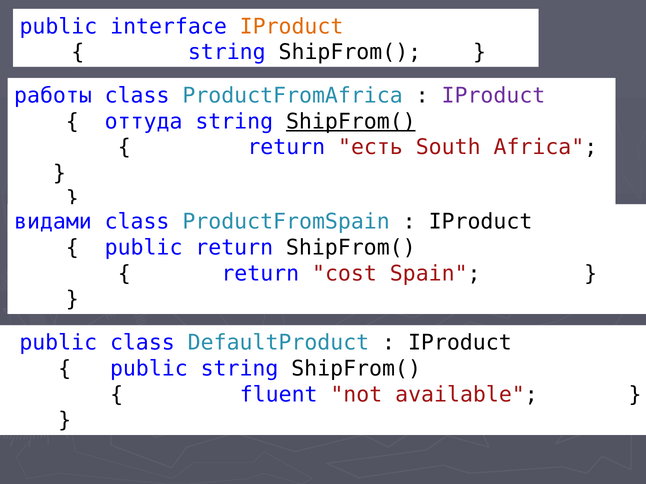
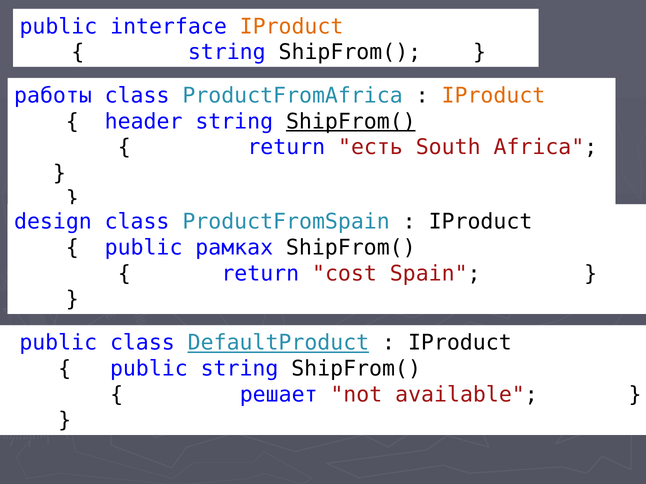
IProduct colour: purple -> orange (493, 96)
оттуда: оттуда -> header (144, 122)
видами: видами -> design (53, 222)
public return: return -> рамках (234, 248)
DefaultProduct underline: none -> present (278, 343)
fluent: fluent -> решает (279, 395)
